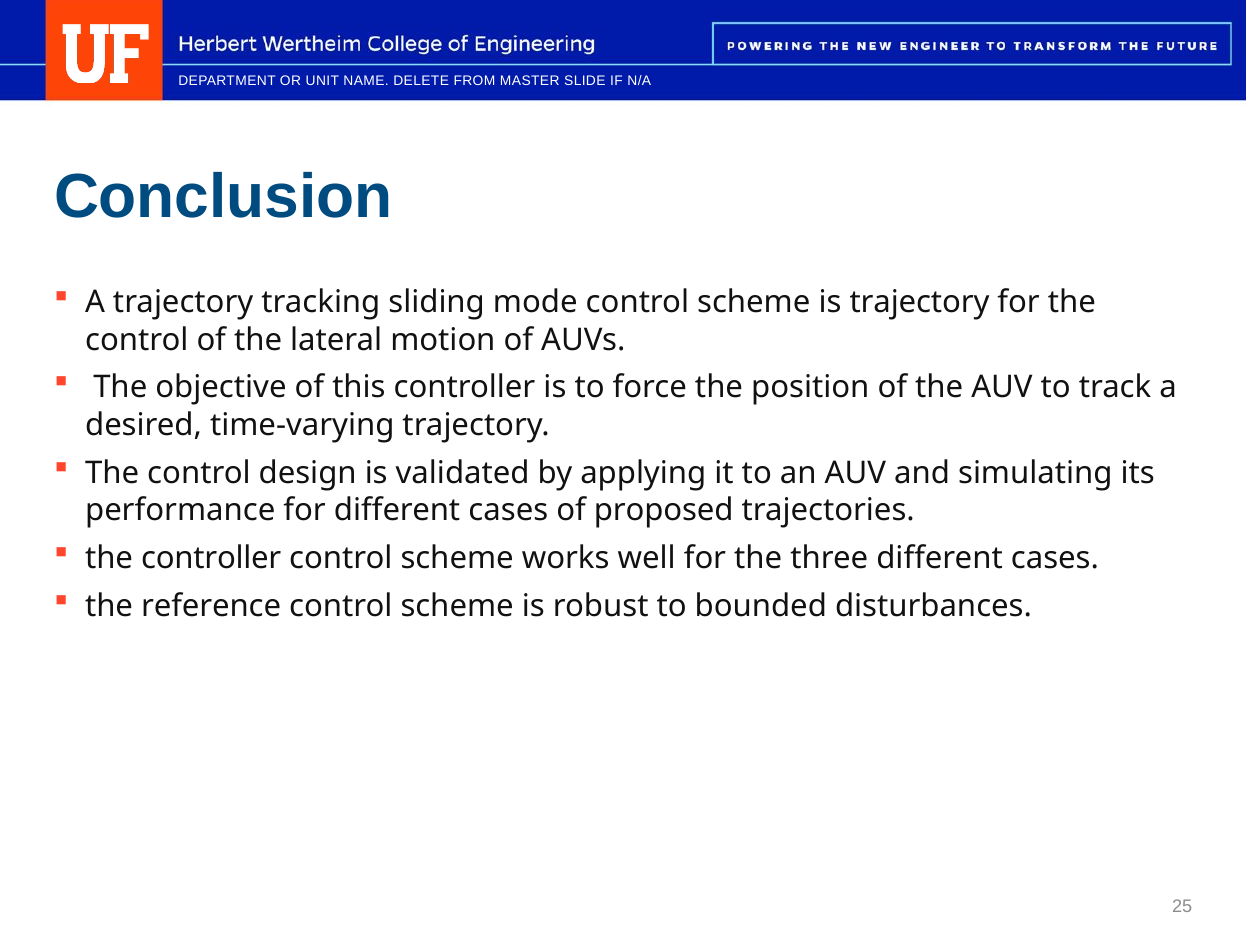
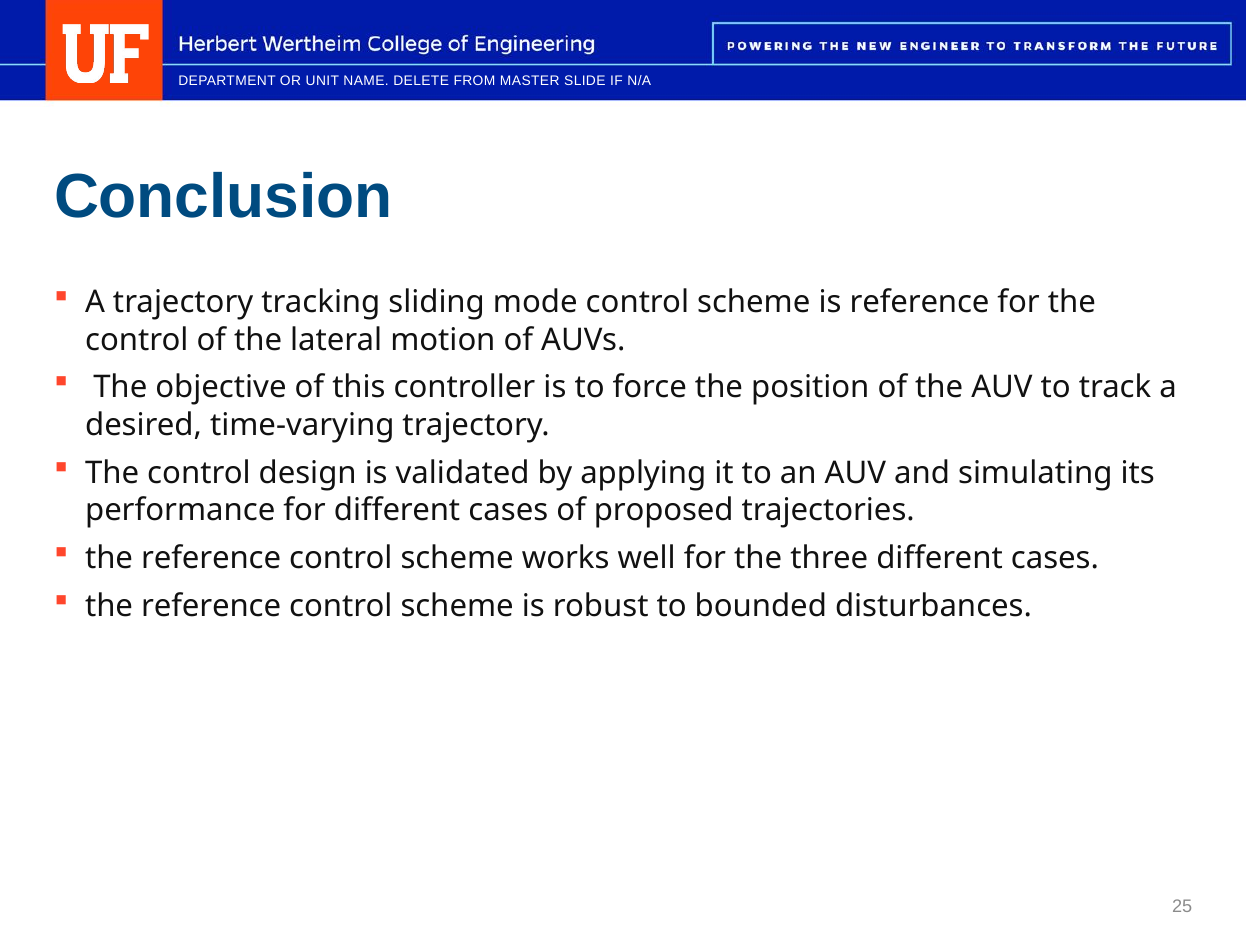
is trajectory: trajectory -> reference (920, 302)
controller: controller -> reference (211, 558)
